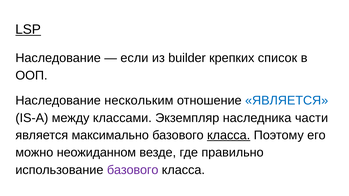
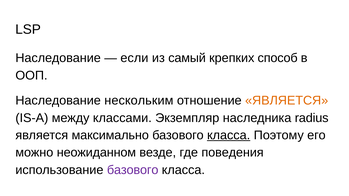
LSP underline: present -> none (28, 30)
builder: builder -> самый (187, 58)
список: список -> способ (278, 58)
ЯВЛЯЕТСЯ colour: blue -> orange (287, 101)
части: части -> radius (312, 118)
правильно: правильно -> поведения (233, 153)
